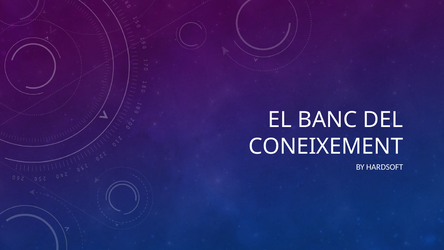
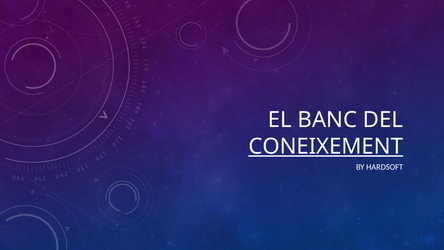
CONEIXEMENT underline: none -> present (326, 146)
